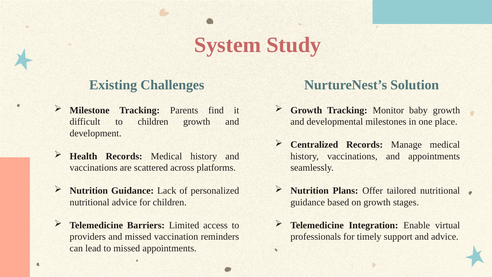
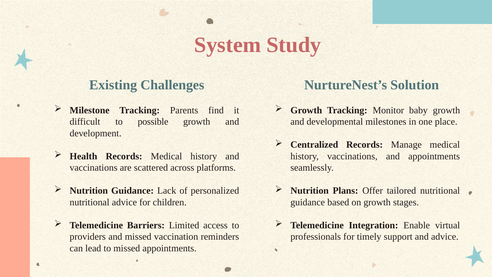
to children: children -> possible (153, 122)
